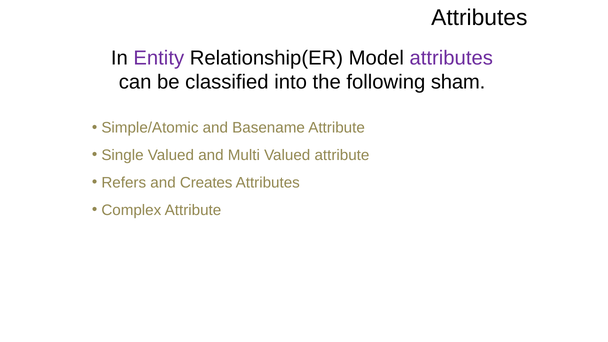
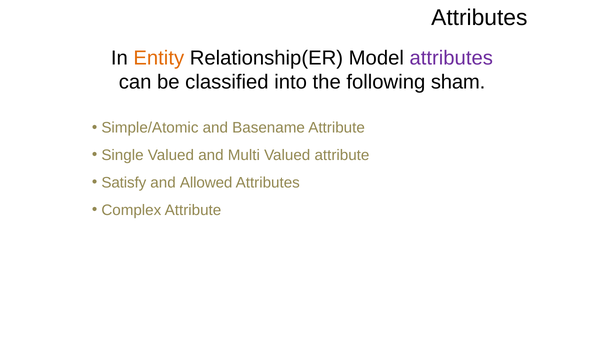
Entity colour: purple -> orange (159, 58)
Refers: Refers -> Satisfy (124, 183)
Creates: Creates -> Allowed (206, 183)
